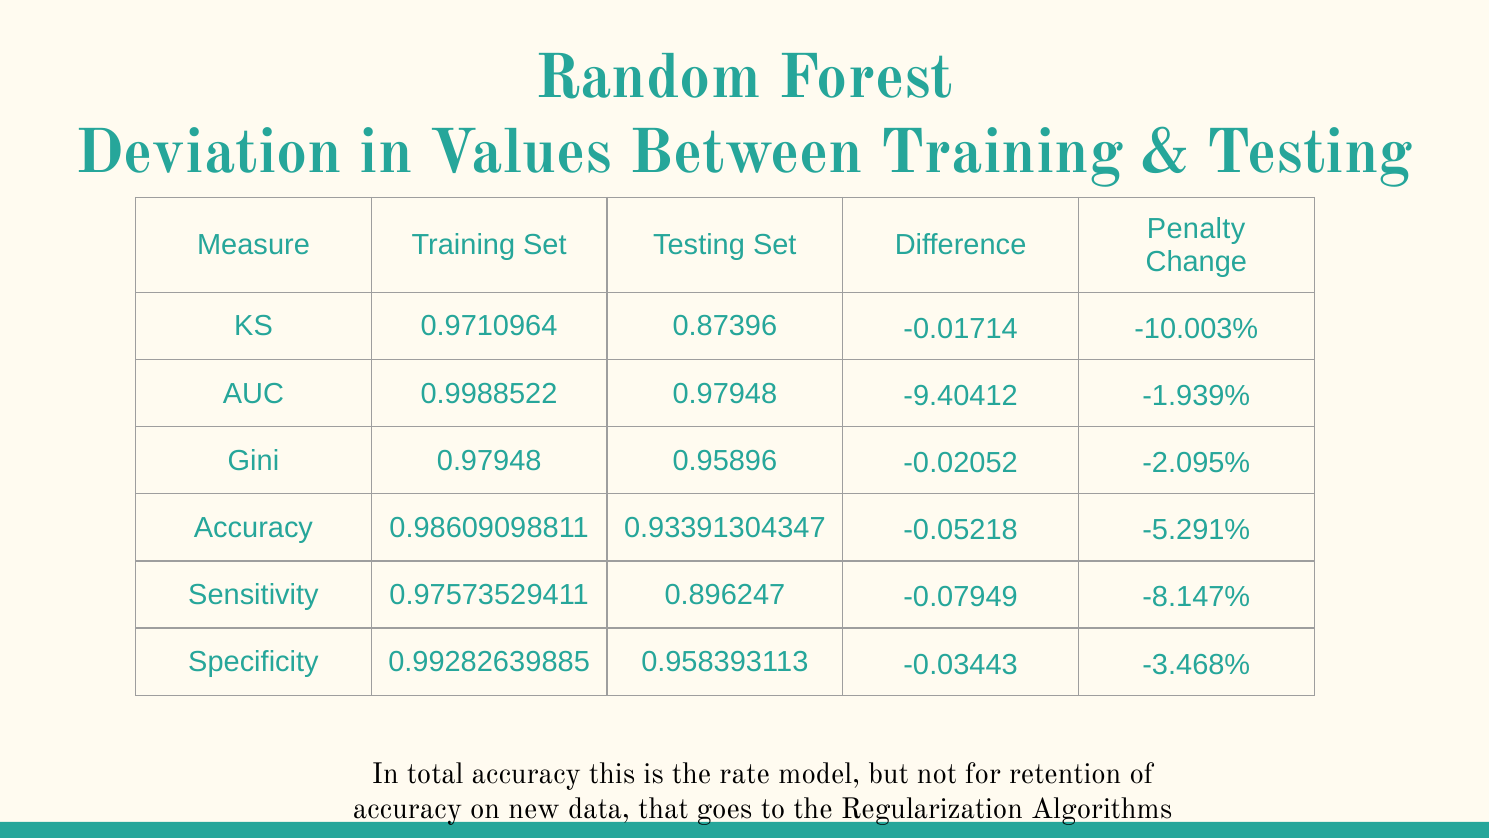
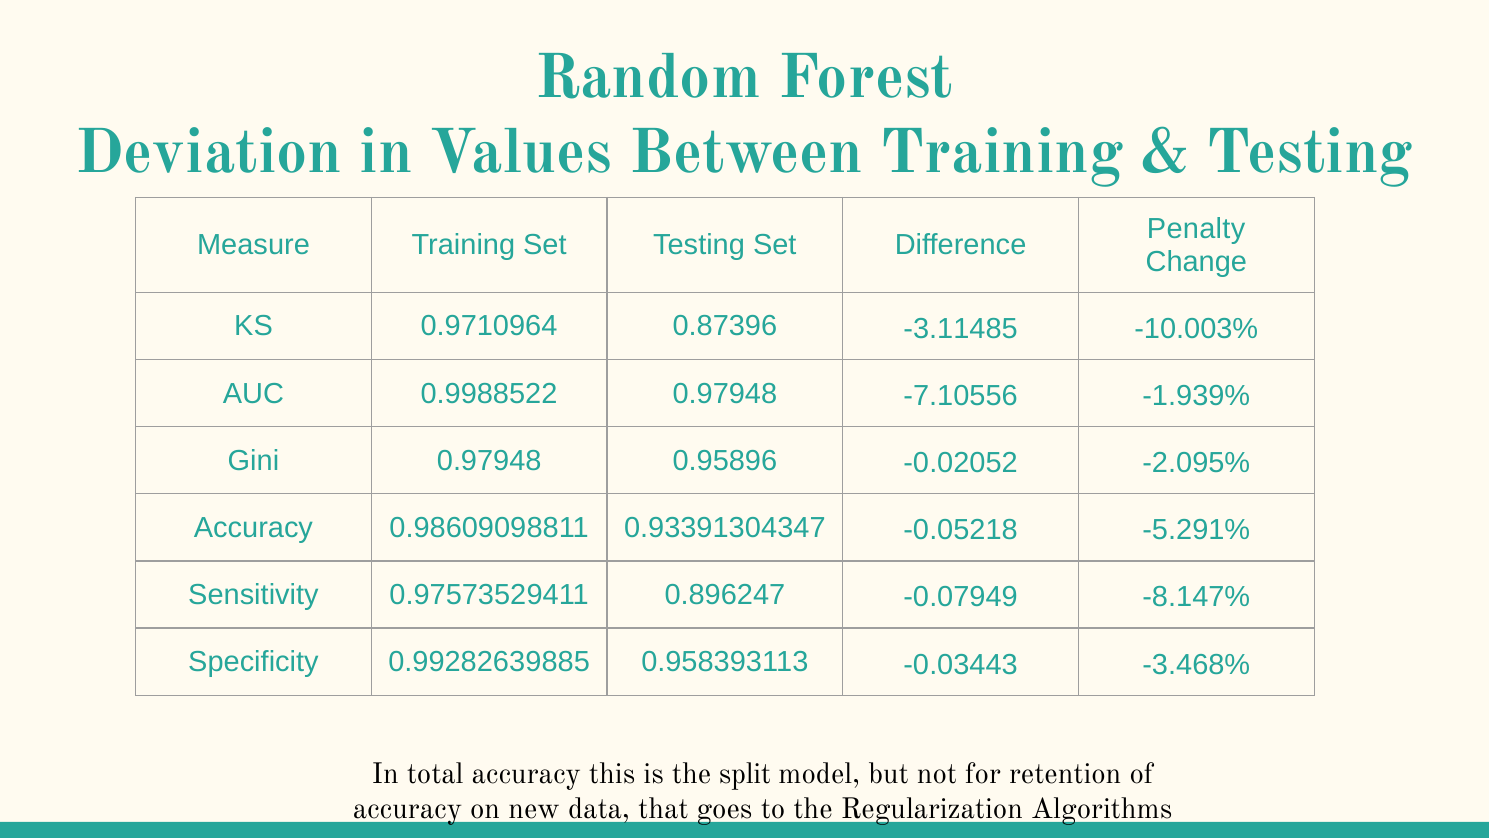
-0.01714: -0.01714 -> -3.11485 (961, 329)
-9.40412: -9.40412 -> -7.10556 (961, 396)
rate: rate -> split (745, 773)
